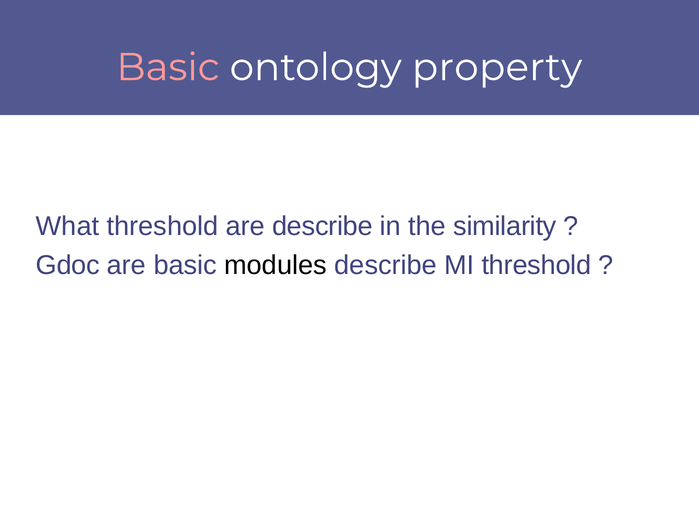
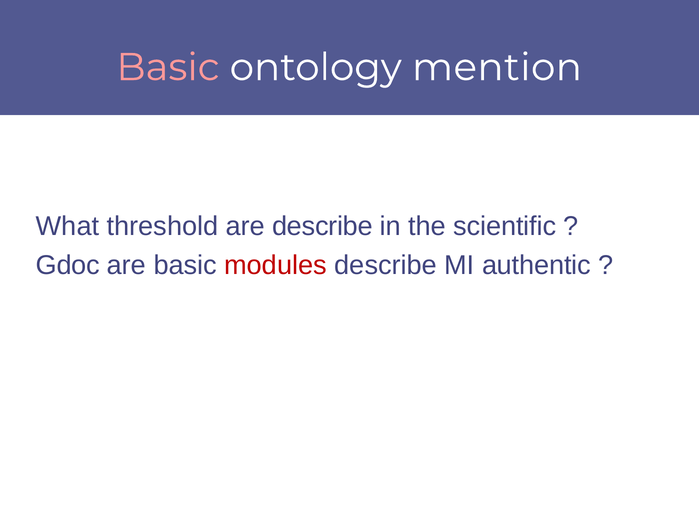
property: property -> mention (497, 67)
similarity: similarity -> scientific (505, 226)
modules colour: black -> red (276, 265)
MI threshold: threshold -> authentic (536, 265)
